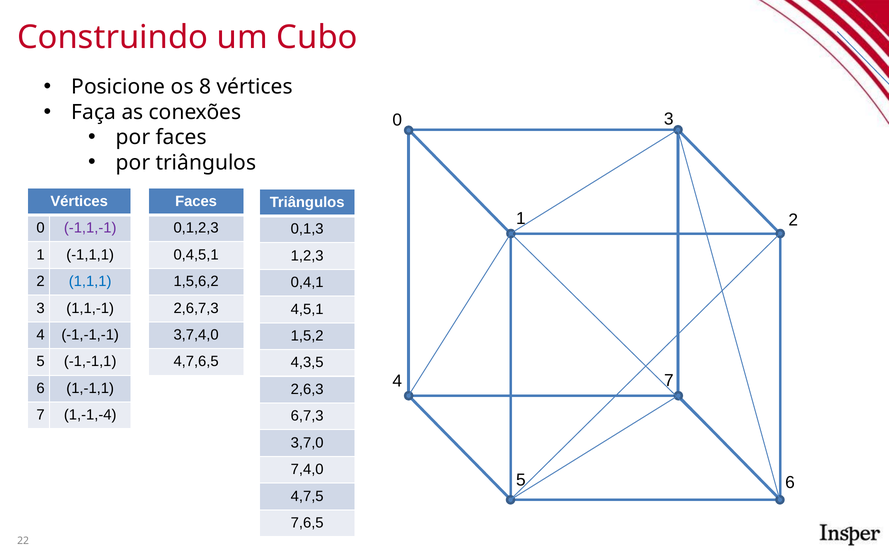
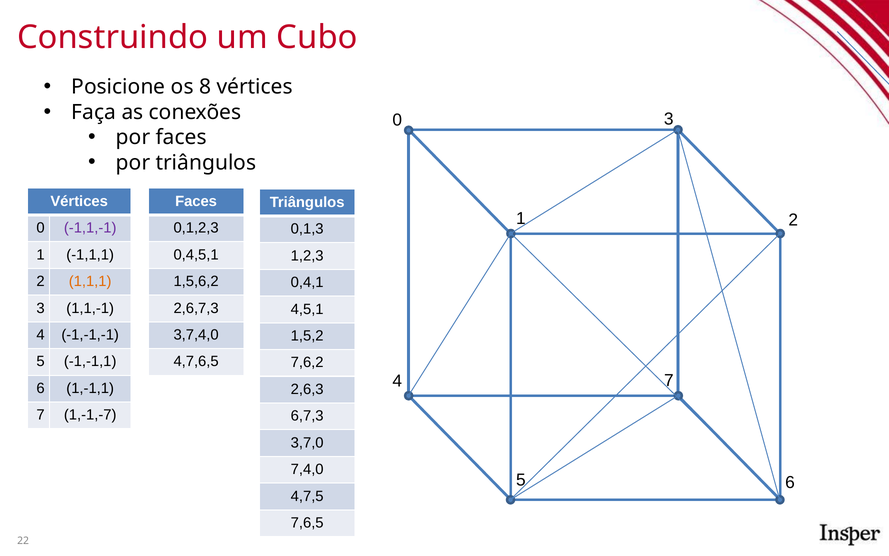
1,1,1 colour: blue -> orange (90, 281)
4,3,5: 4,3,5 -> 7,6,2 (307, 362)
1,-1,-4: 1,-1,-4 -> 1,-1,-7 (90, 415)
